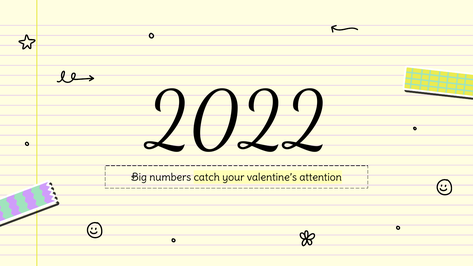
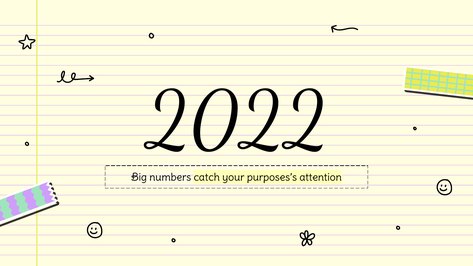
valentine’s: valentine’s -> purposes’s (272, 177)
